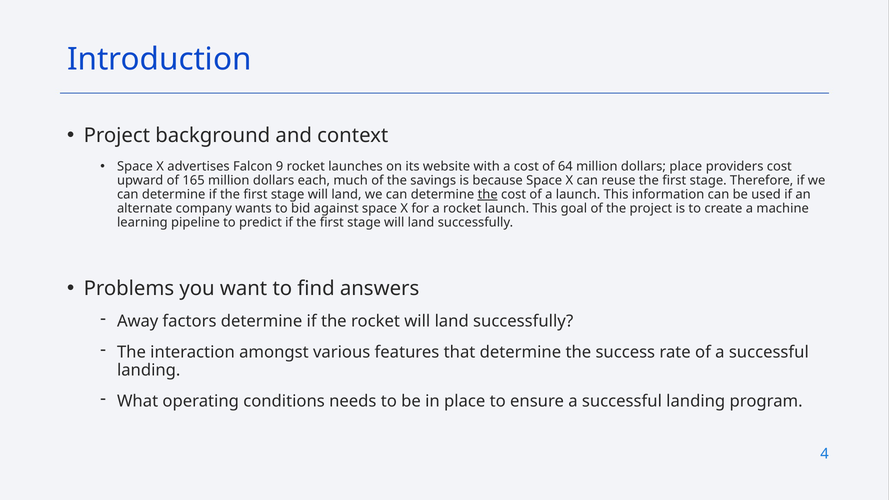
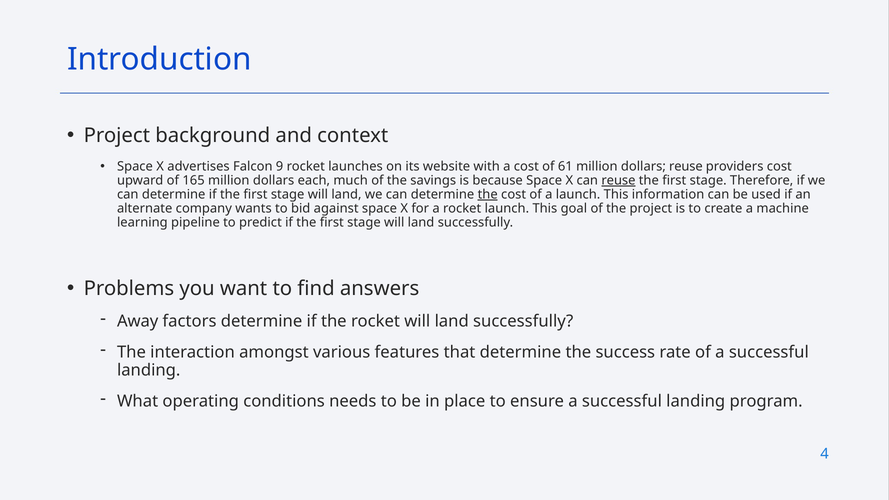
64: 64 -> 61 (565, 166)
dollars place: place -> reuse (686, 166)
reuse underline: none -> present (618, 180)
